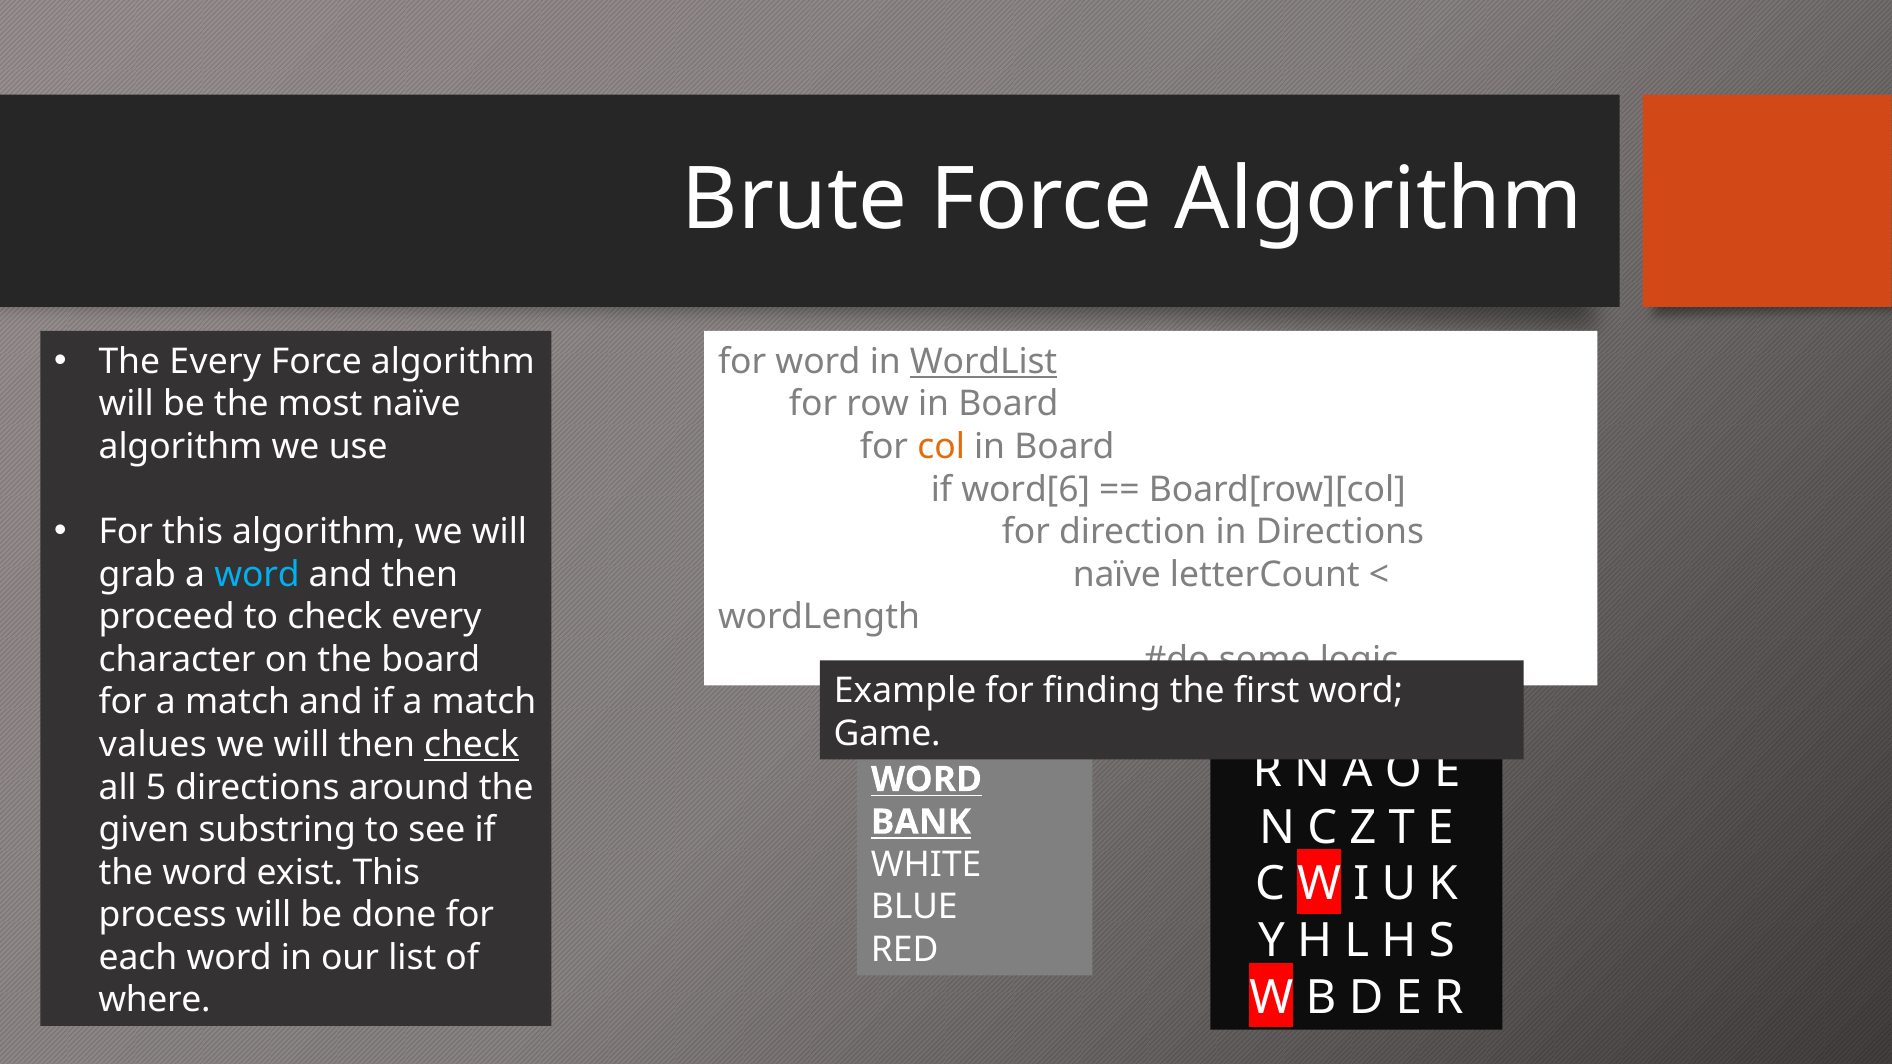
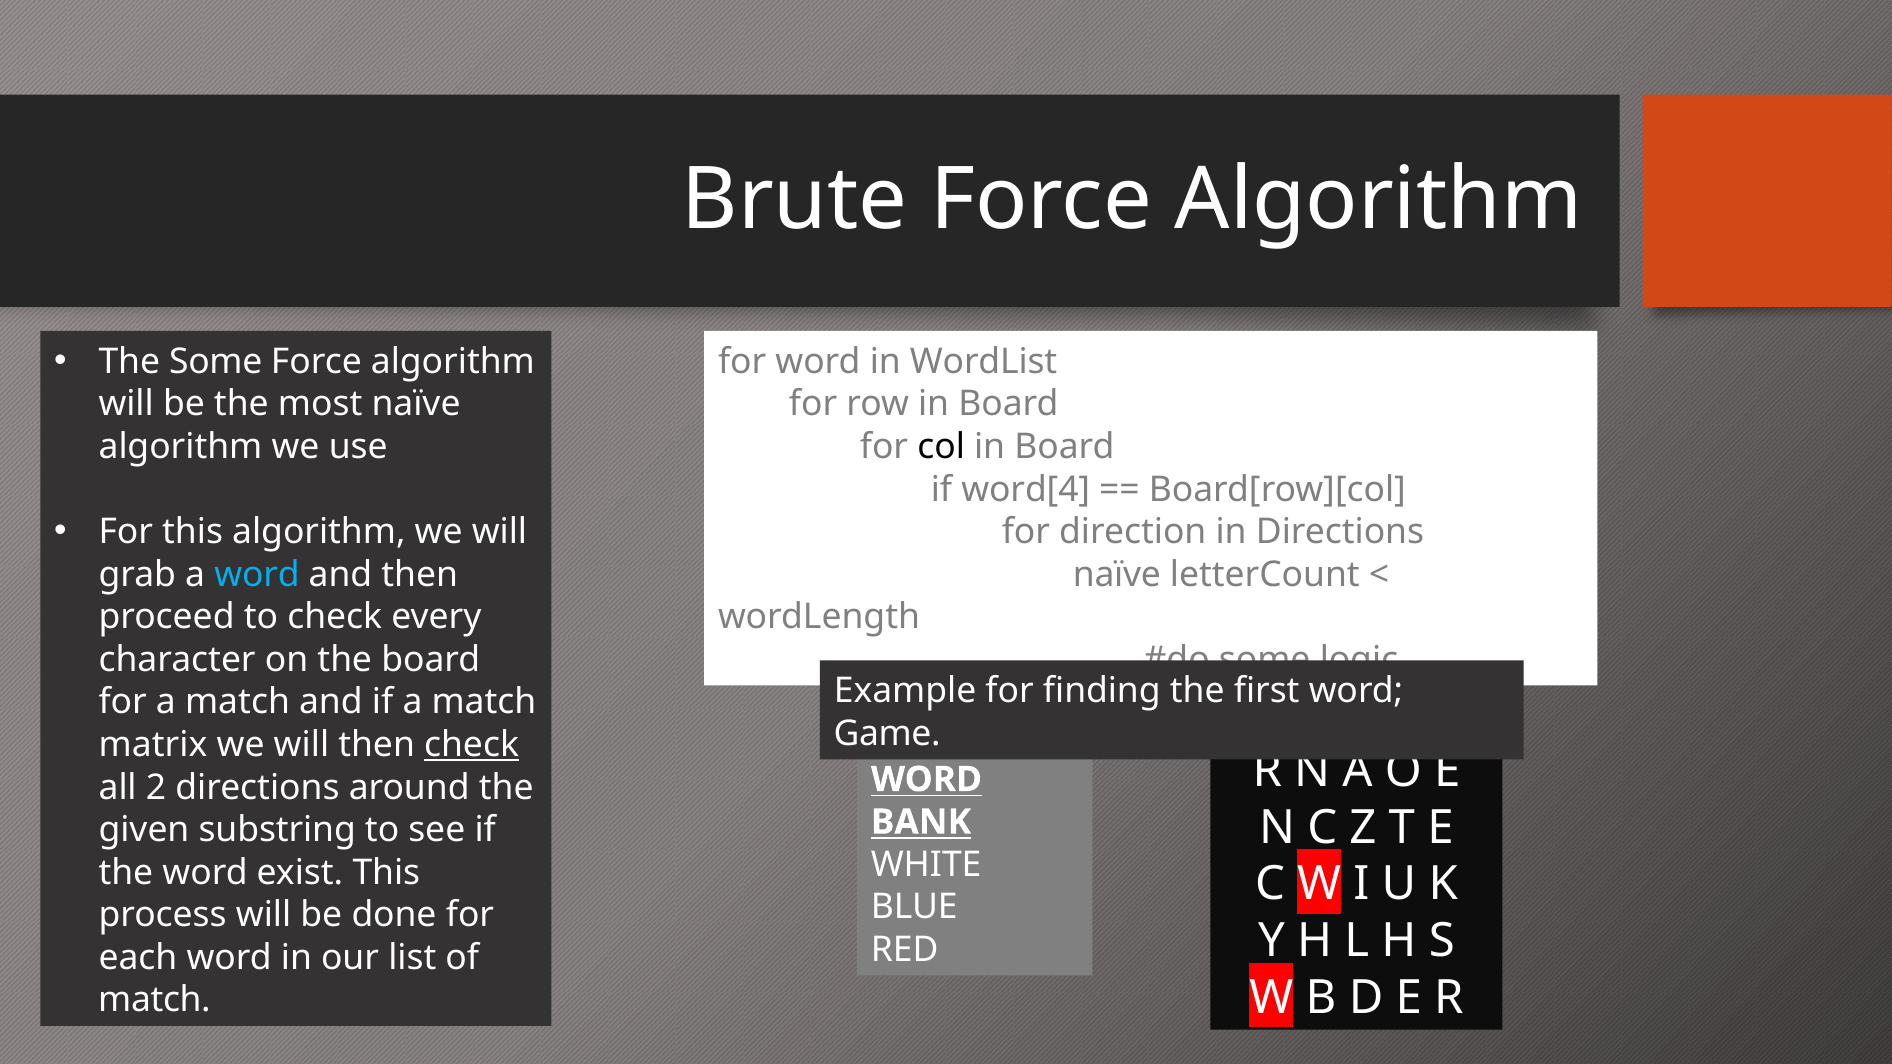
The Every: Every -> Some (216, 362)
WordList underline: present -> none (984, 362)
col colour: orange -> black (941, 447)
word[6: word[6 -> word[4 (1026, 490)
values: values -> matrix (153, 745)
5: 5 -> 2 (156, 788)
where: where -> match (154, 1000)
